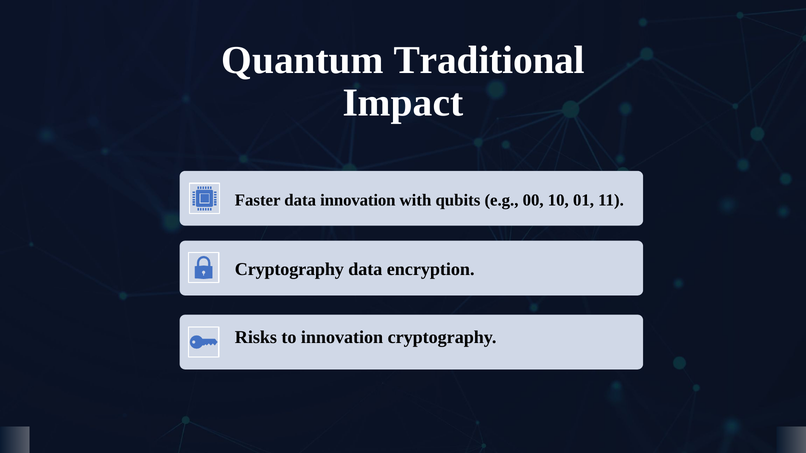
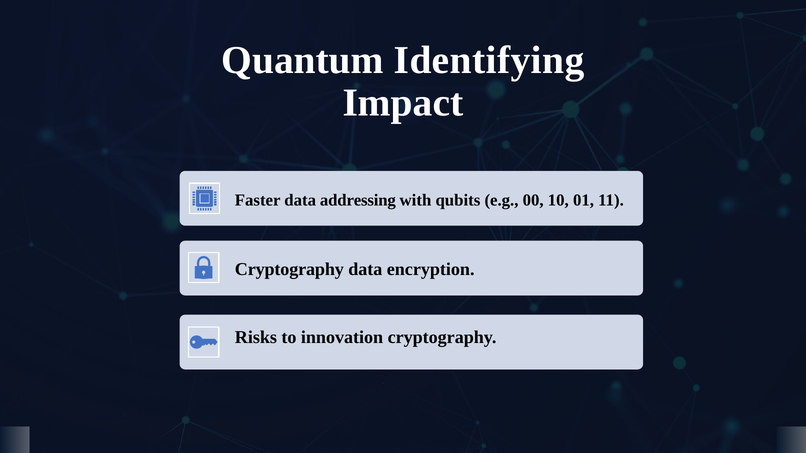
Traditional: Traditional -> Identifying (489, 60)
data innovation: innovation -> addressing (358, 200)
